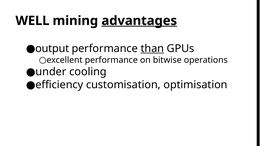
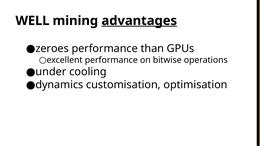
output: output -> zeroes (52, 49)
than underline: present -> none (152, 49)
efficiency: efficiency -> dynamics (59, 85)
